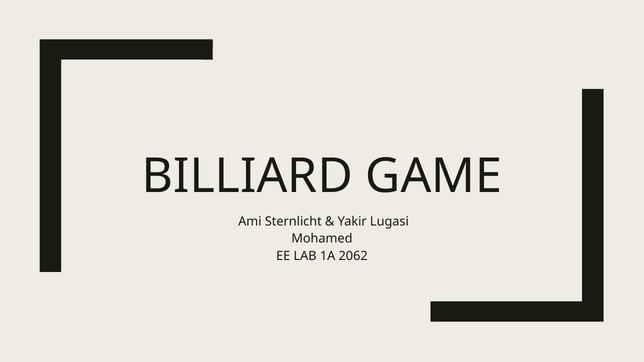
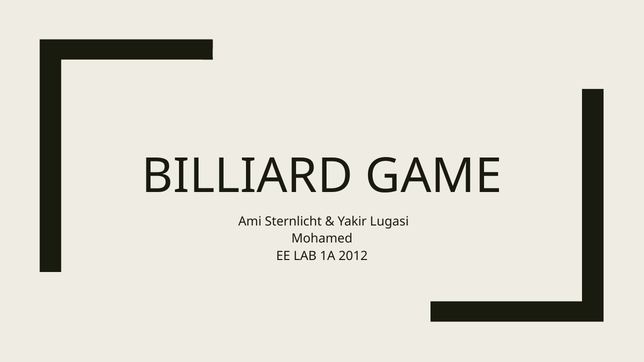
2062: 2062 -> 2012 (353, 256)
